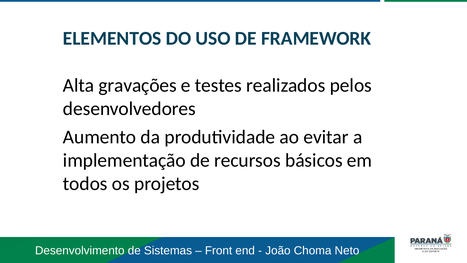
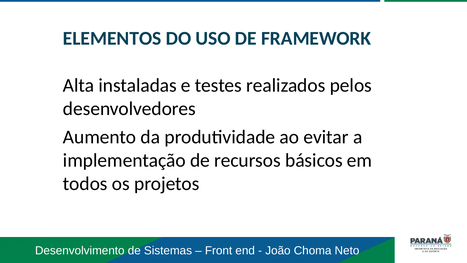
gravações: gravações -> instaladas (138, 85)
